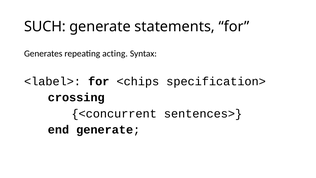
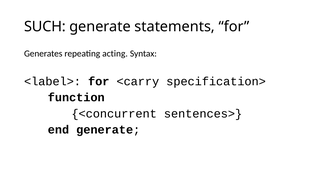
<chips: <chips -> <carry (138, 81)
crossing: crossing -> function (76, 97)
